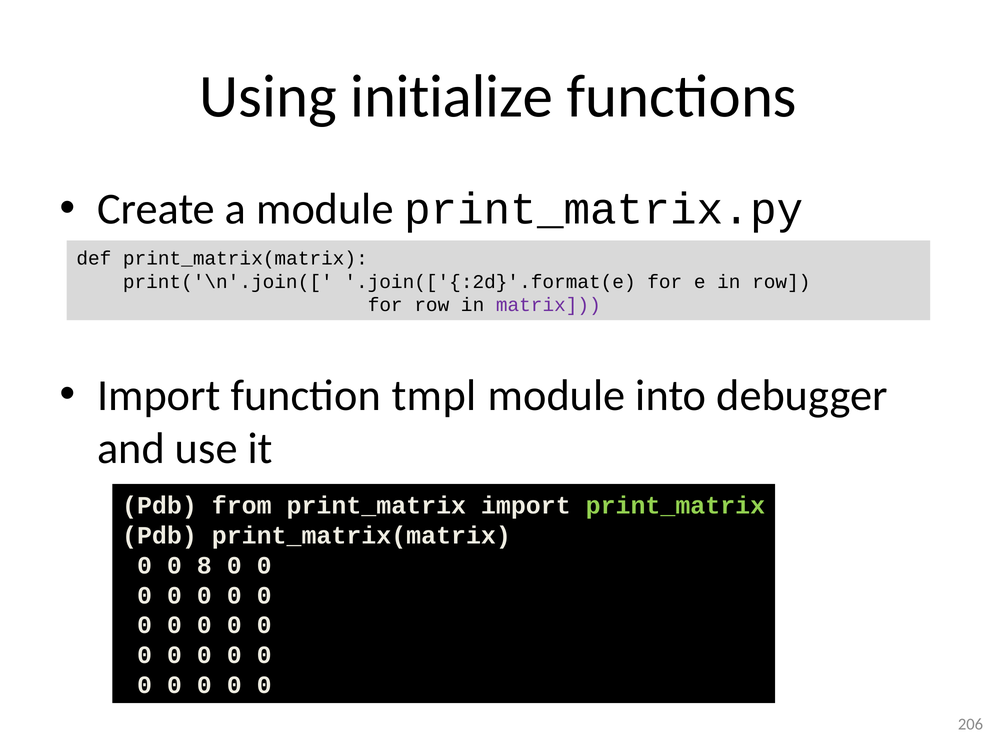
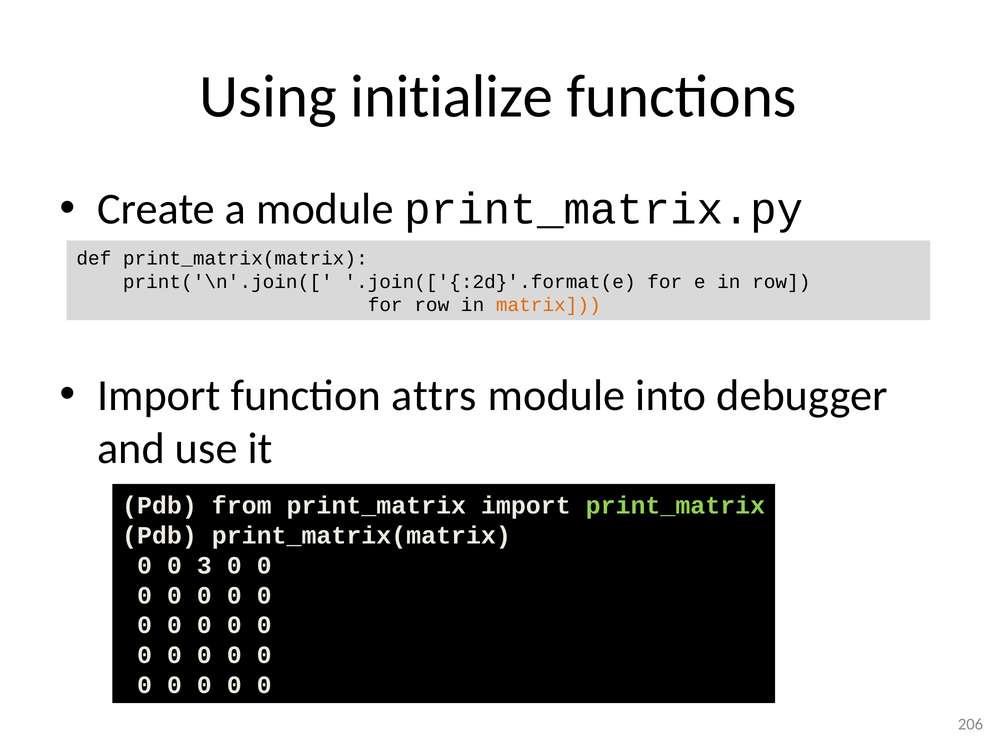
matrix colour: purple -> orange (548, 305)
tmpl: tmpl -> attrs (434, 395)
8: 8 -> 3 (204, 565)
